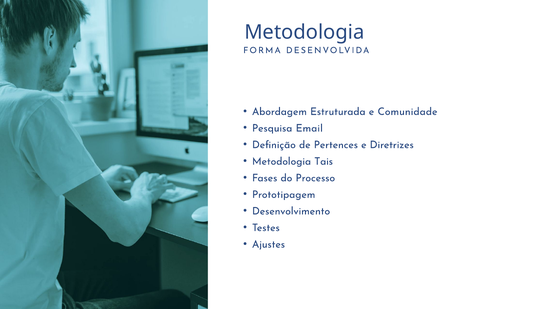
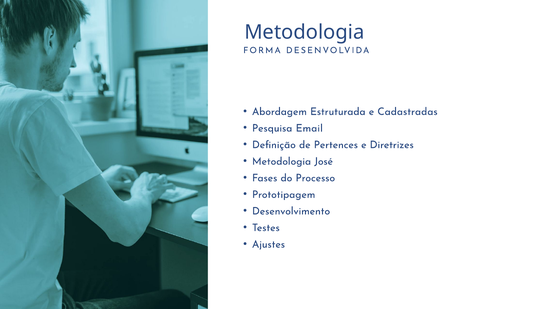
Comunidade: Comunidade -> Cadastradas (408, 112)
Tais: Tais -> José (324, 161)
